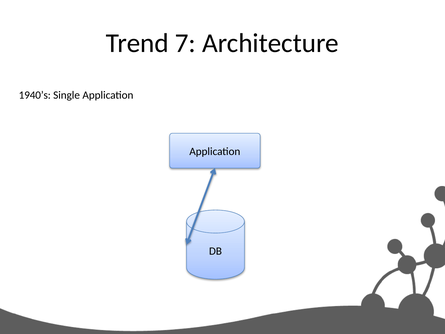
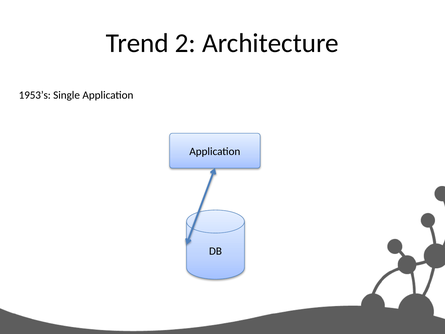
7: 7 -> 2 (185, 43)
1940’s: 1940’s -> 1953’s (35, 95)
